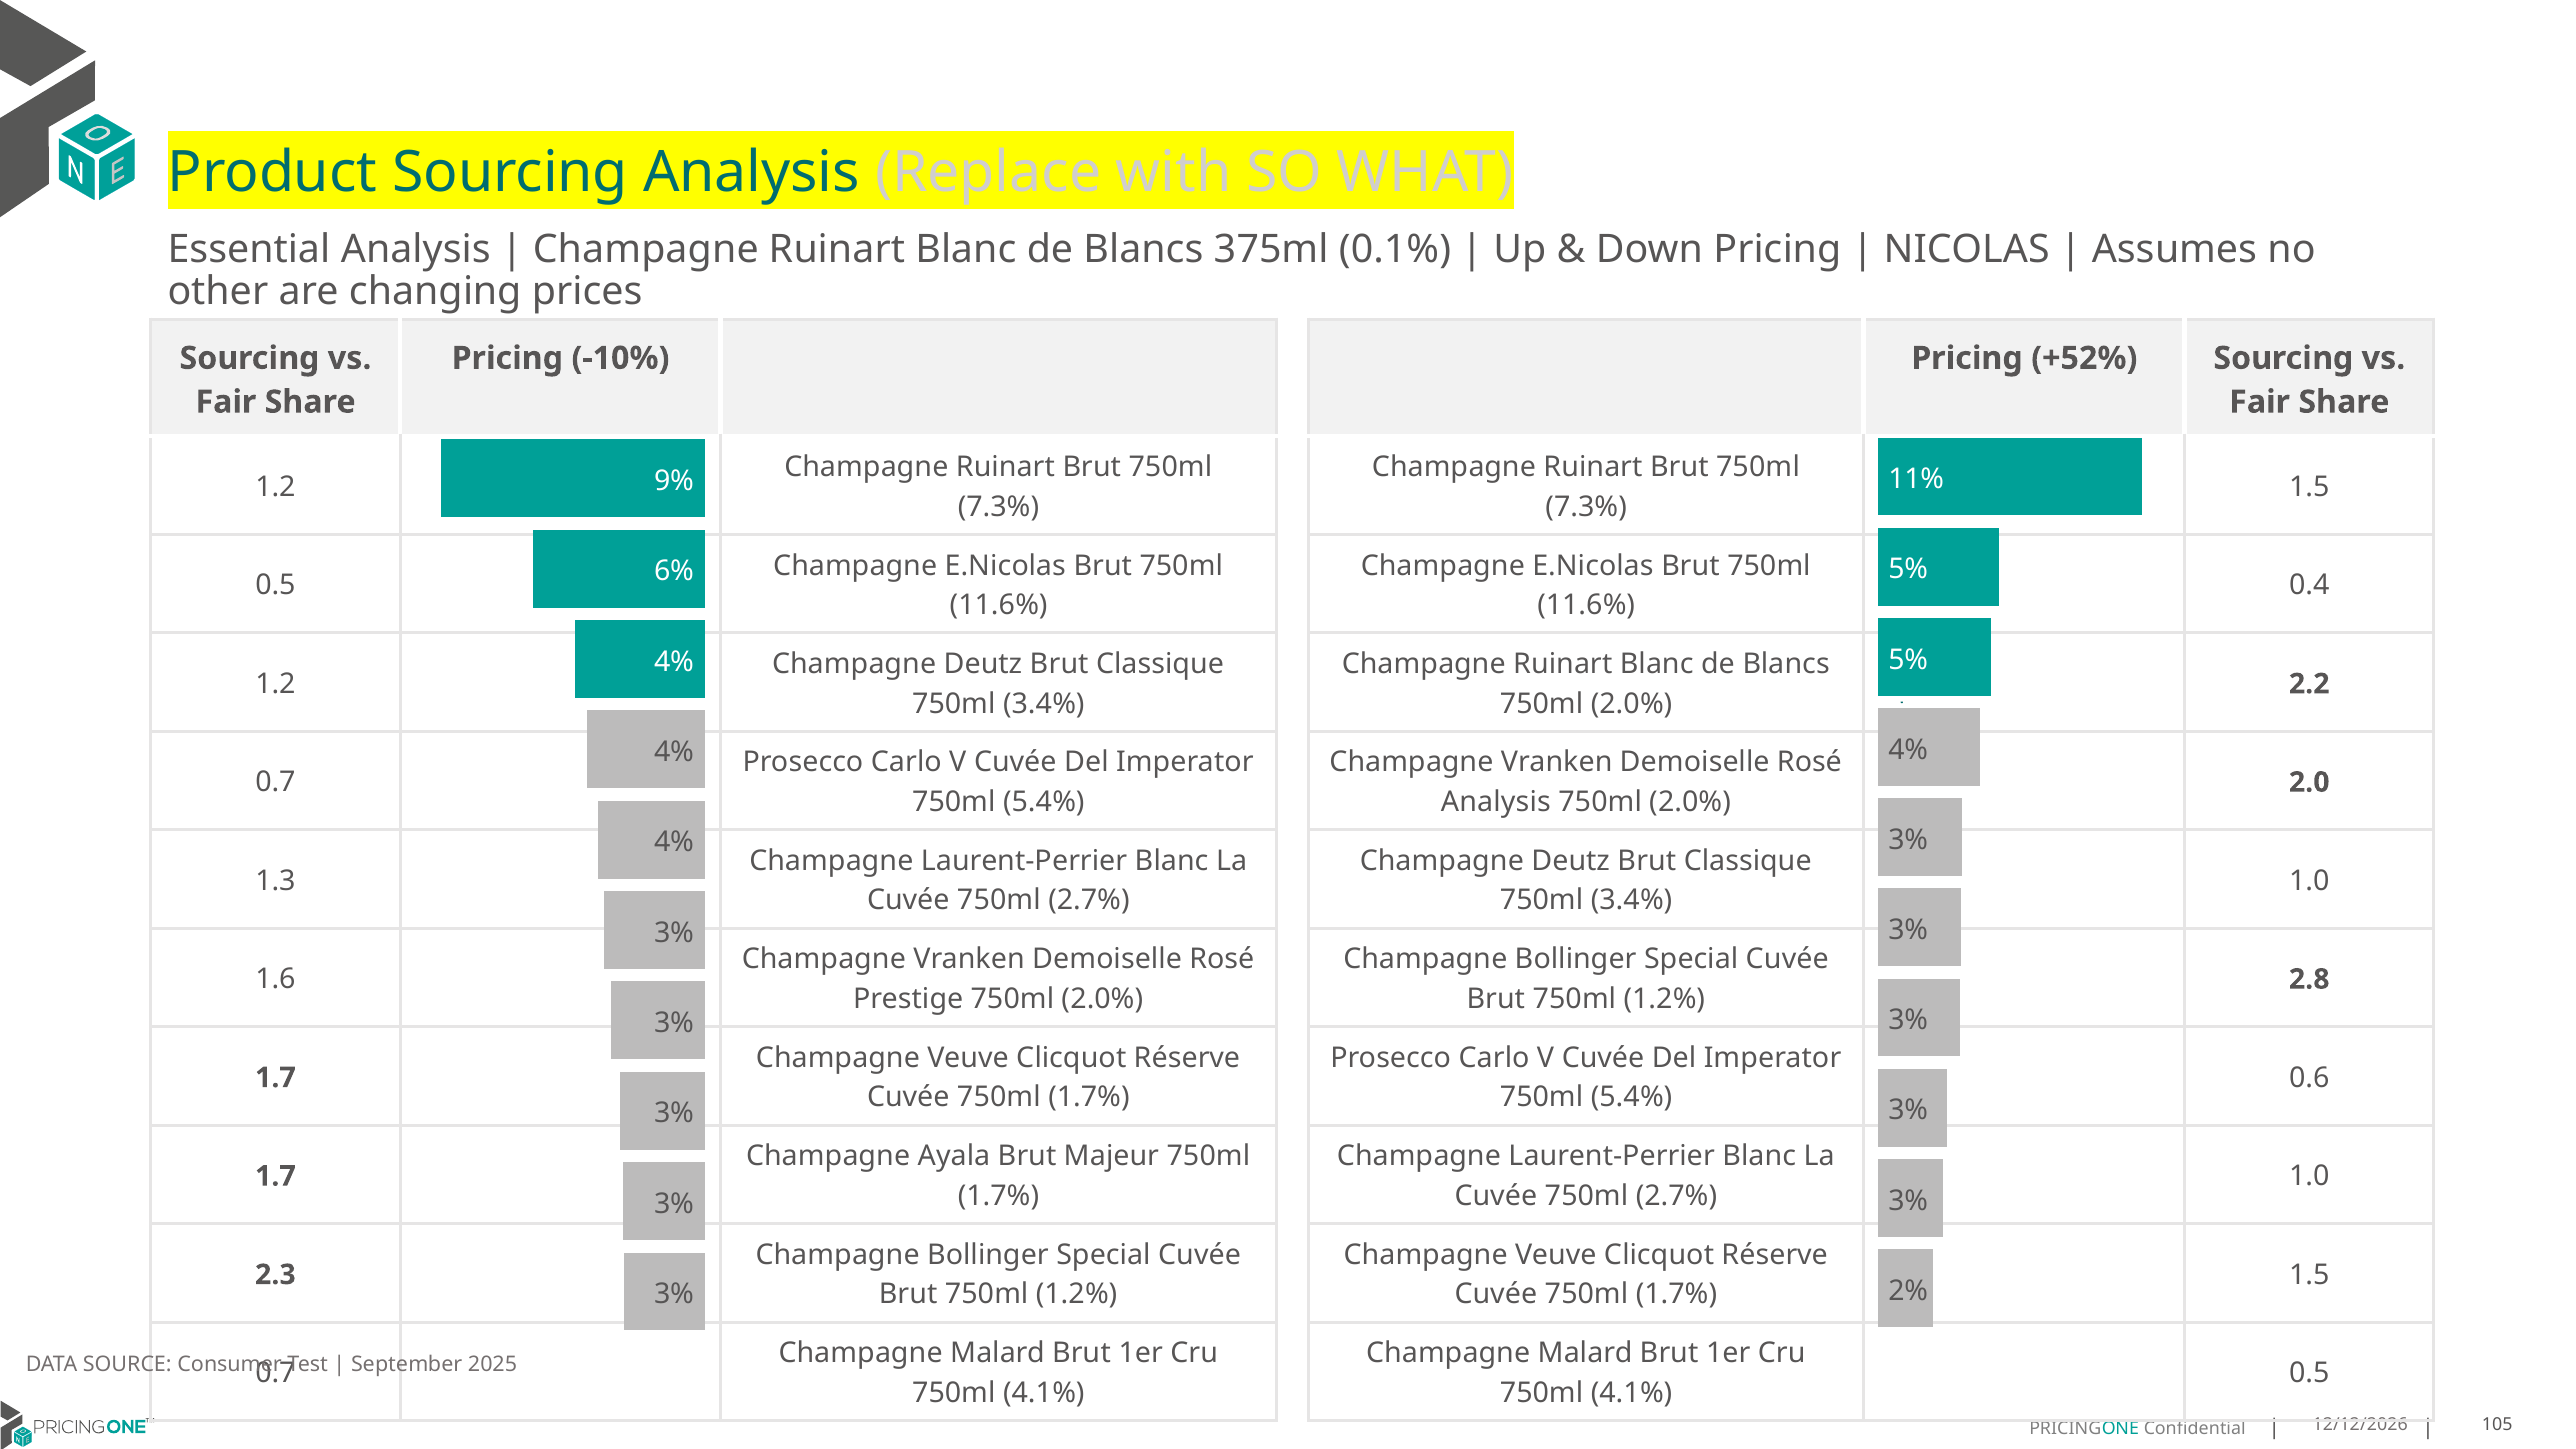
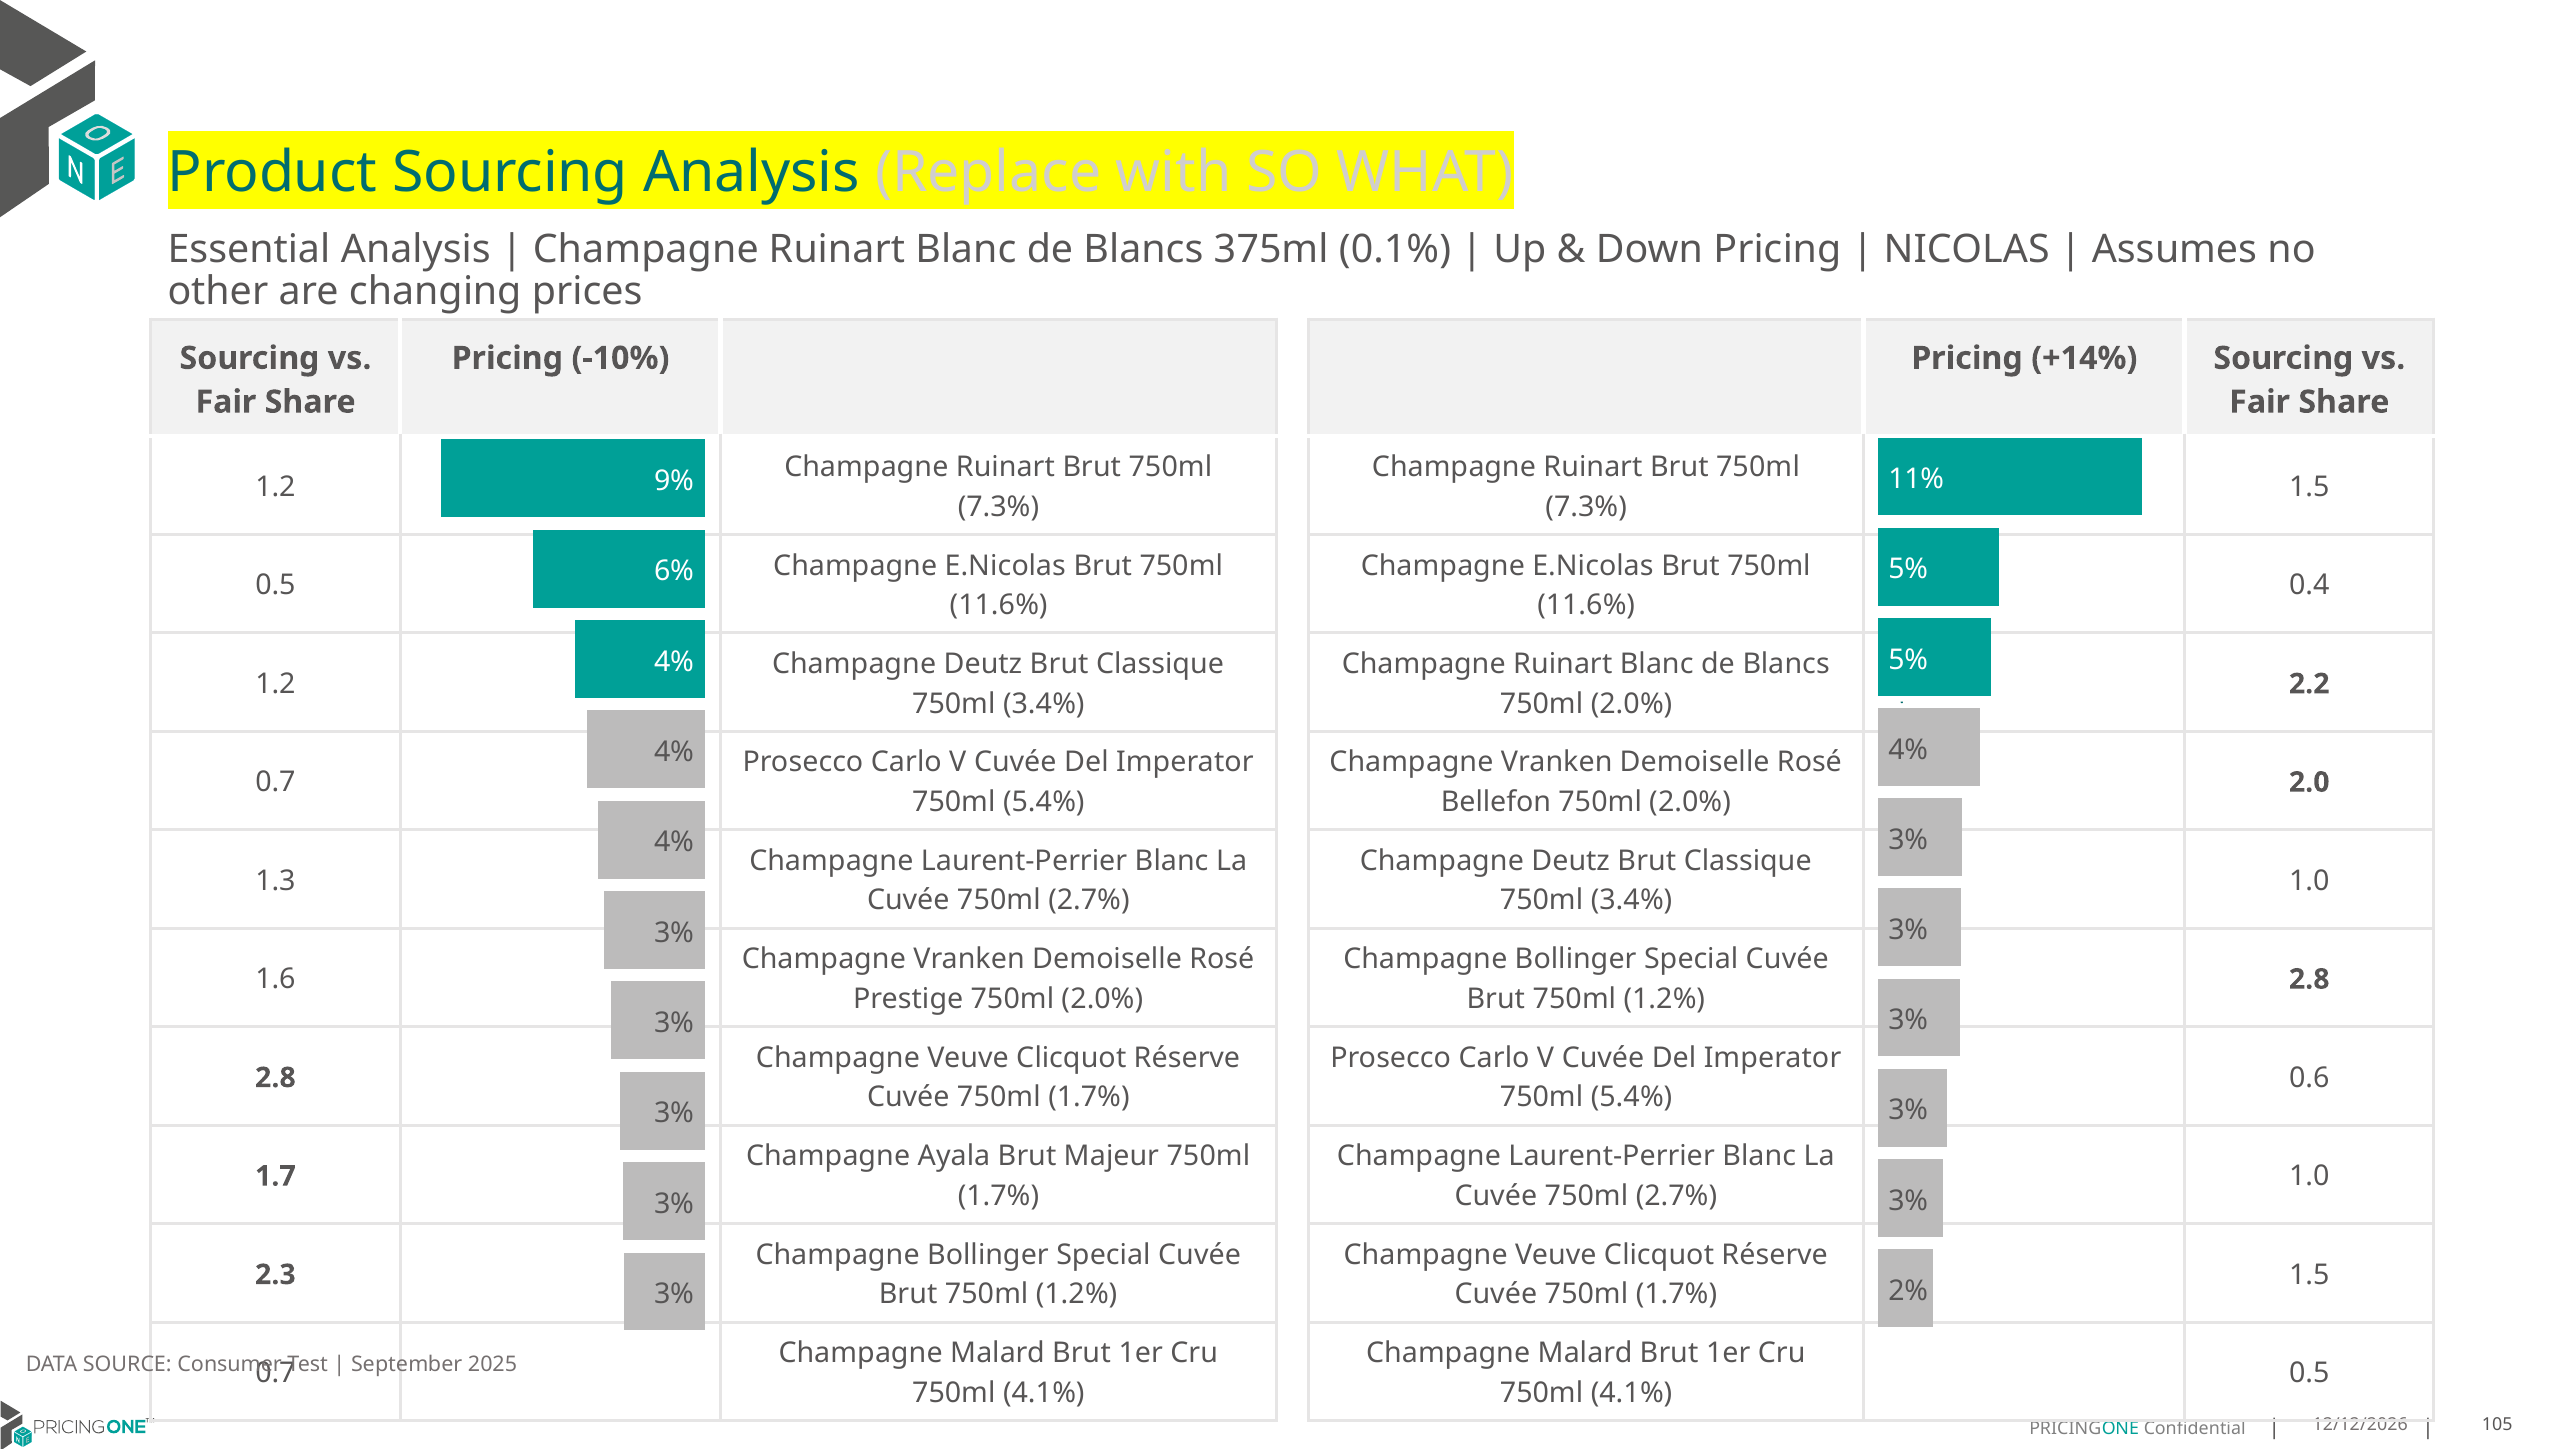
+52%: +52% -> +14% (2084, 358)
Analysis: Analysis -> Bellefon (1496, 802)
1.7: 1.7 -> 2.8 (275, 1078)
